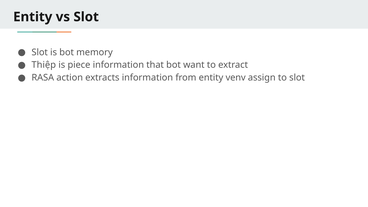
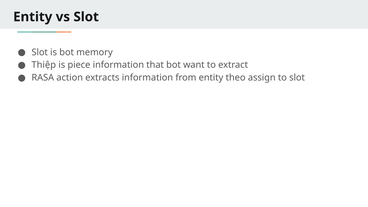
venv: venv -> theo (236, 78)
